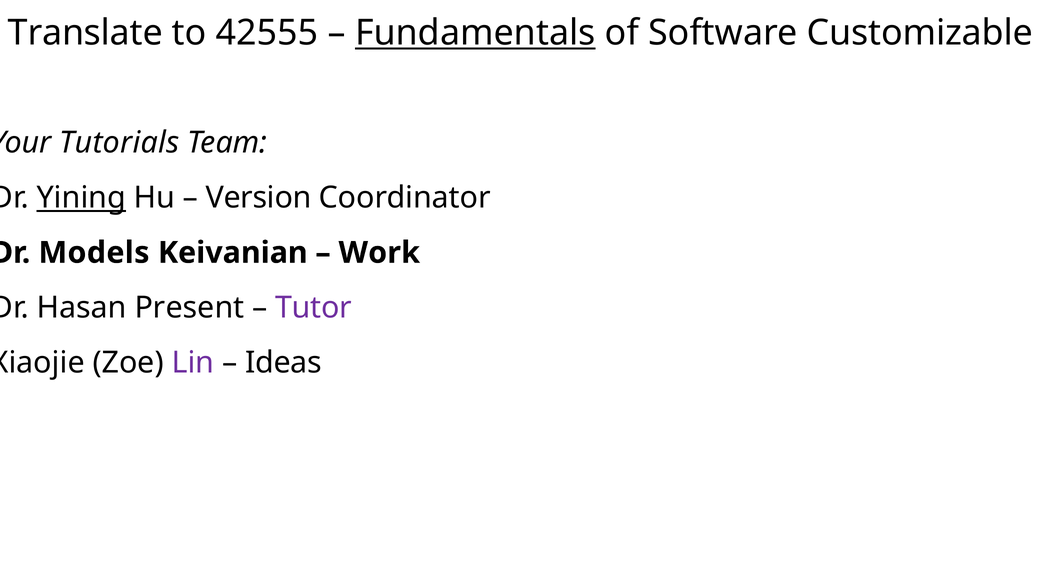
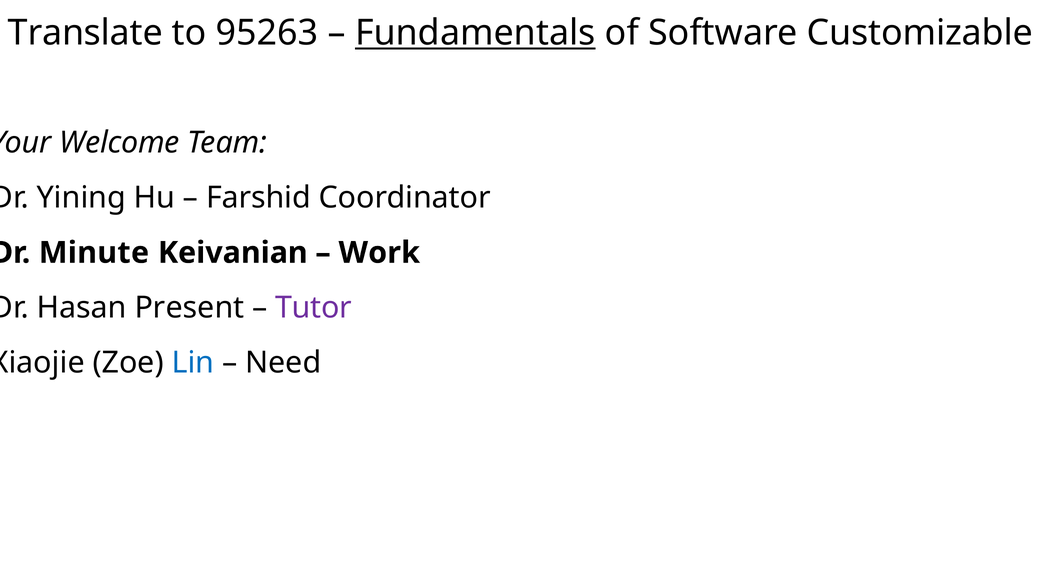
42555: 42555 -> 95263 (267, 33)
Tutorials: Tutorials -> Welcome (120, 143)
Yining underline: present -> none (81, 198)
Version: Version -> Farshid (258, 198)
Models: Models -> Minute (94, 252)
Lin colour: purple -> blue (193, 362)
Ideas: Ideas -> Need (283, 362)
